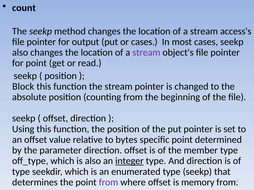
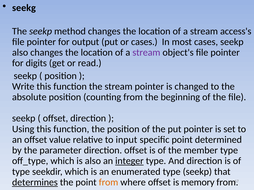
count: count -> seekg (24, 8)
for point: point -> digits (36, 63)
Block: Block -> Write (23, 87)
bytes: bytes -> input (126, 140)
determines underline: none -> present (35, 183)
from colour: purple -> orange (108, 183)
